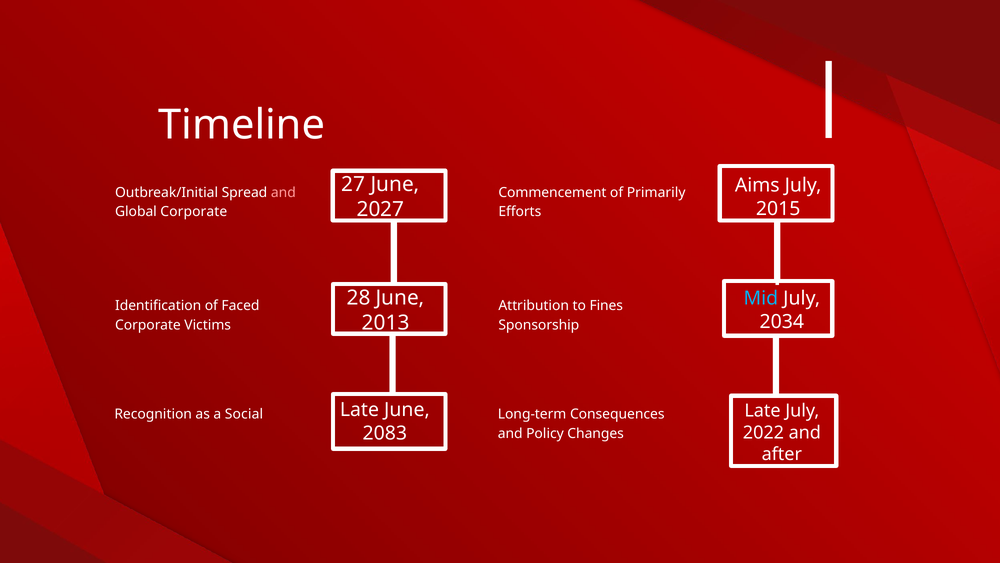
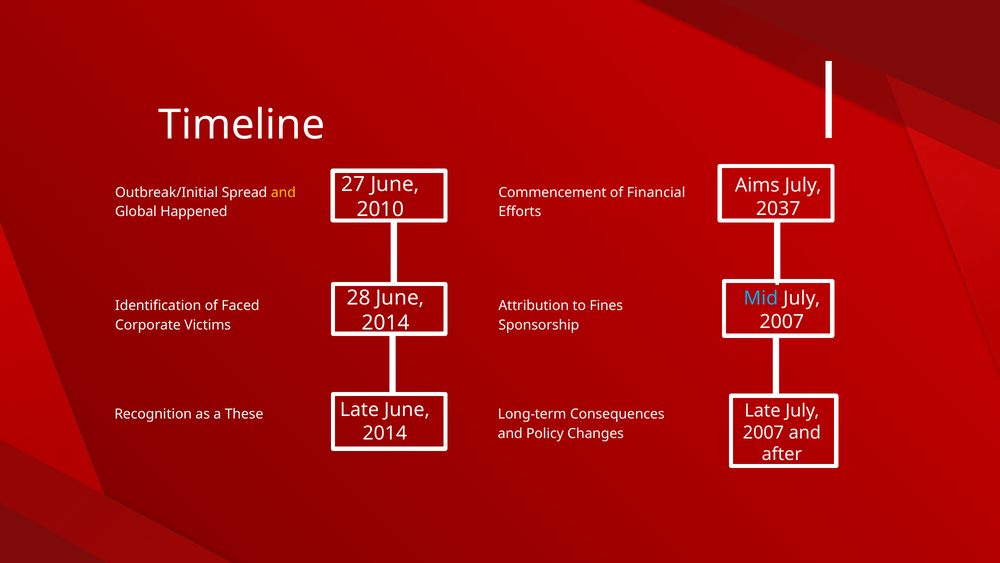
and colour: pink -> yellow (283, 192)
Primarily: Primarily -> Financial (656, 192)
2015: 2015 -> 2037 (778, 208)
2027: 2027 -> 2010 (380, 209)
Global Corporate: Corporate -> Happened (194, 212)
2034: 2034 -> 2007 (782, 322)
2013: 2013 -> 2014 (386, 323)
Social: Social -> These (244, 414)
2022: 2022 -> 2007 (763, 432)
2083: 2083 -> 2014 (385, 433)
